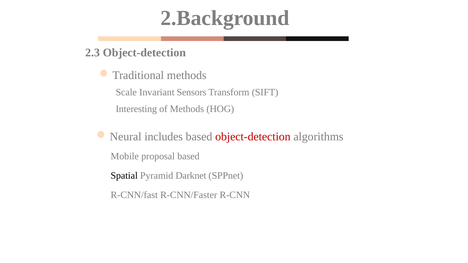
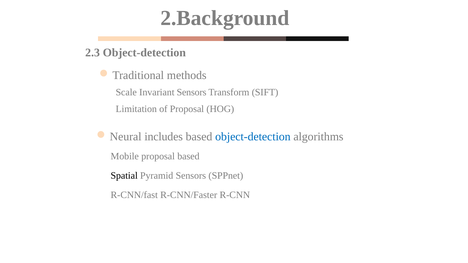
Interesting: Interesting -> Limitation (136, 109)
of Methods: Methods -> Proposal (187, 109)
object-detection colour: red -> blue (253, 137)
Pyramid Darknet: Darknet -> Sensors (191, 176)
